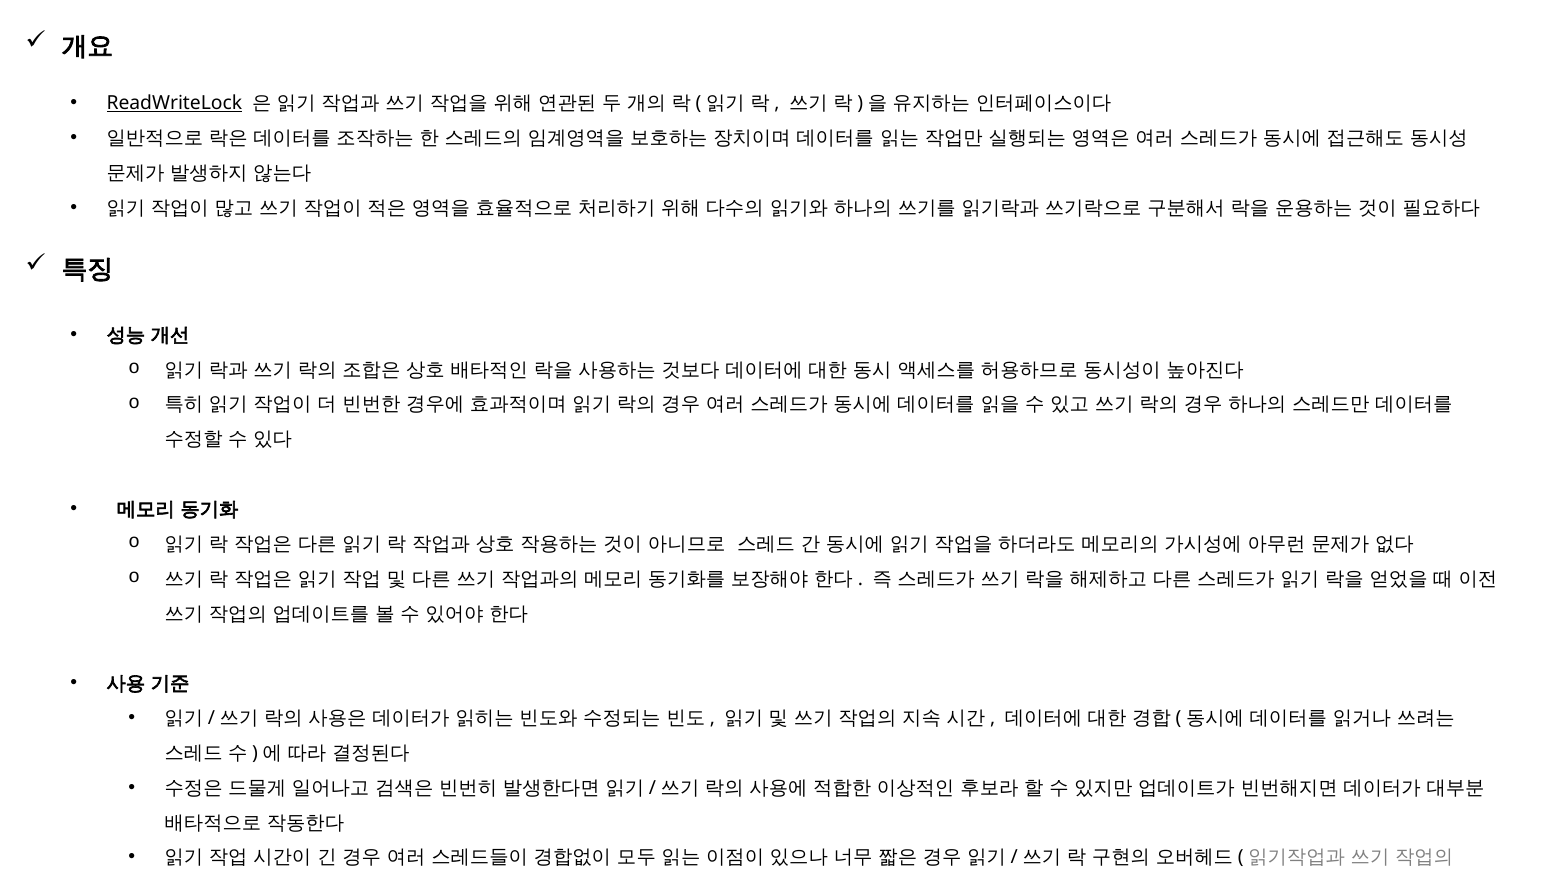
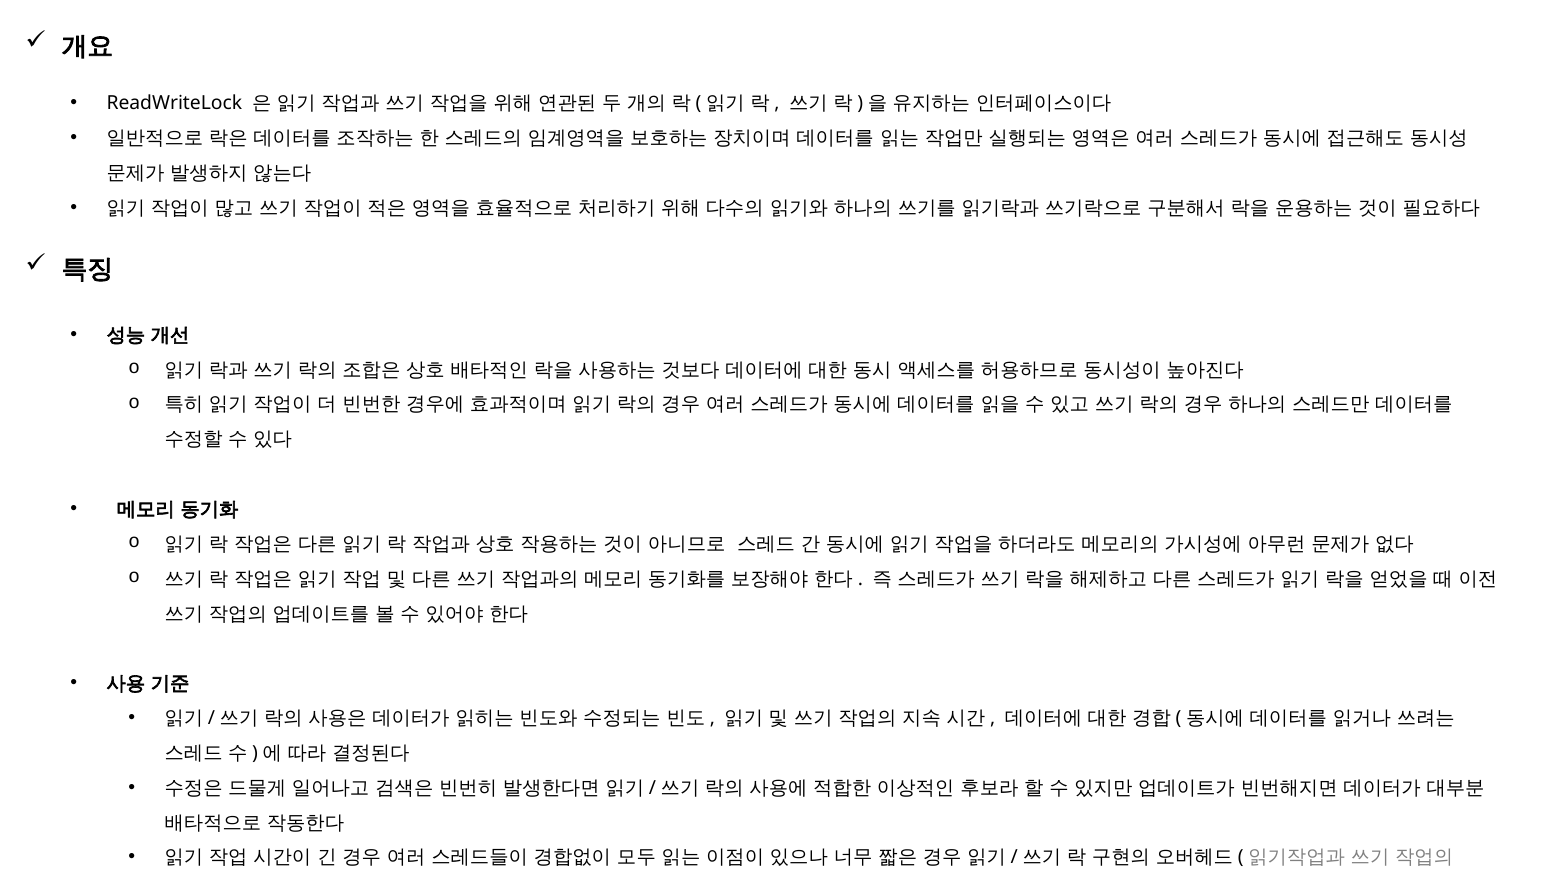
ReadWriteLock underline: present -> none (174, 103)
